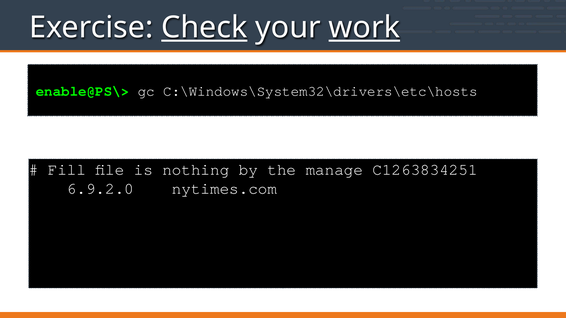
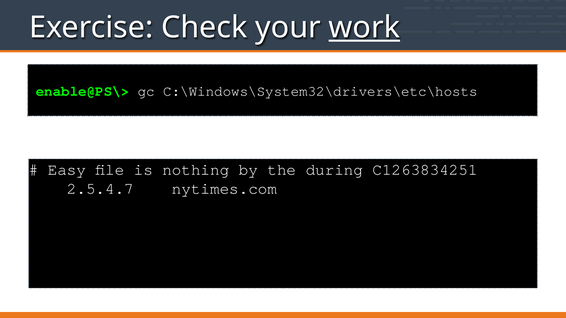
Check underline: present -> none (204, 28)
Fill: Fill -> Easy (67, 170)
manage: manage -> during (334, 170)
6.9.2.0: 6.9.2.0 -> 2.5.4.7 (100, 189)
